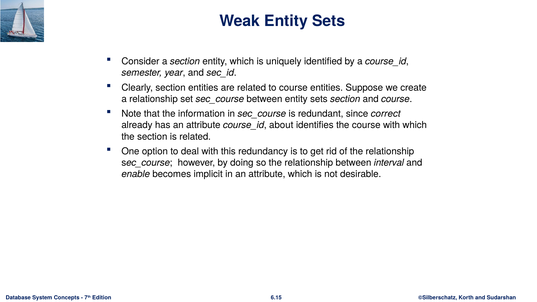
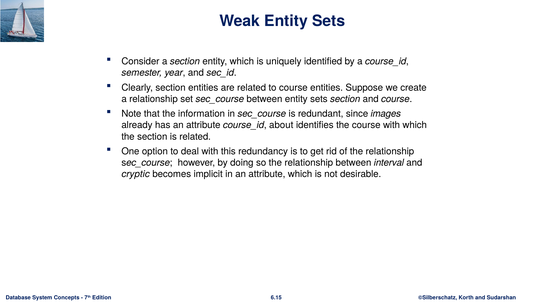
correct: correct -> images (386, 114)
enable: enable -> cryptic (136, 174)
